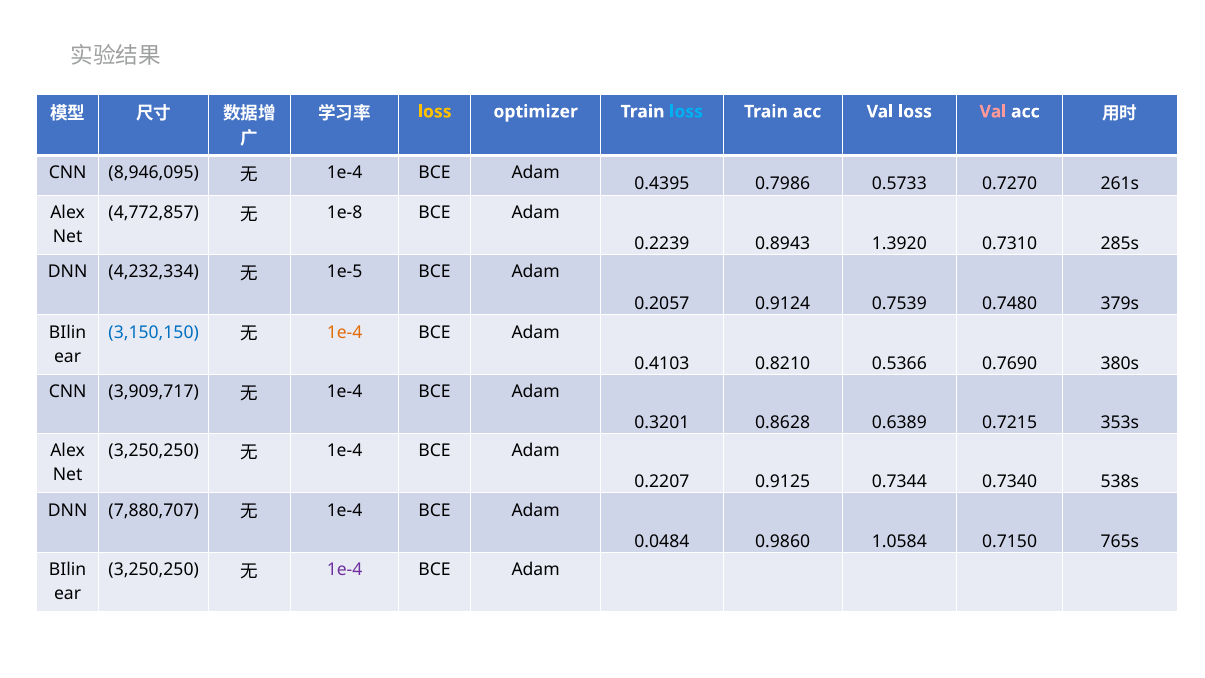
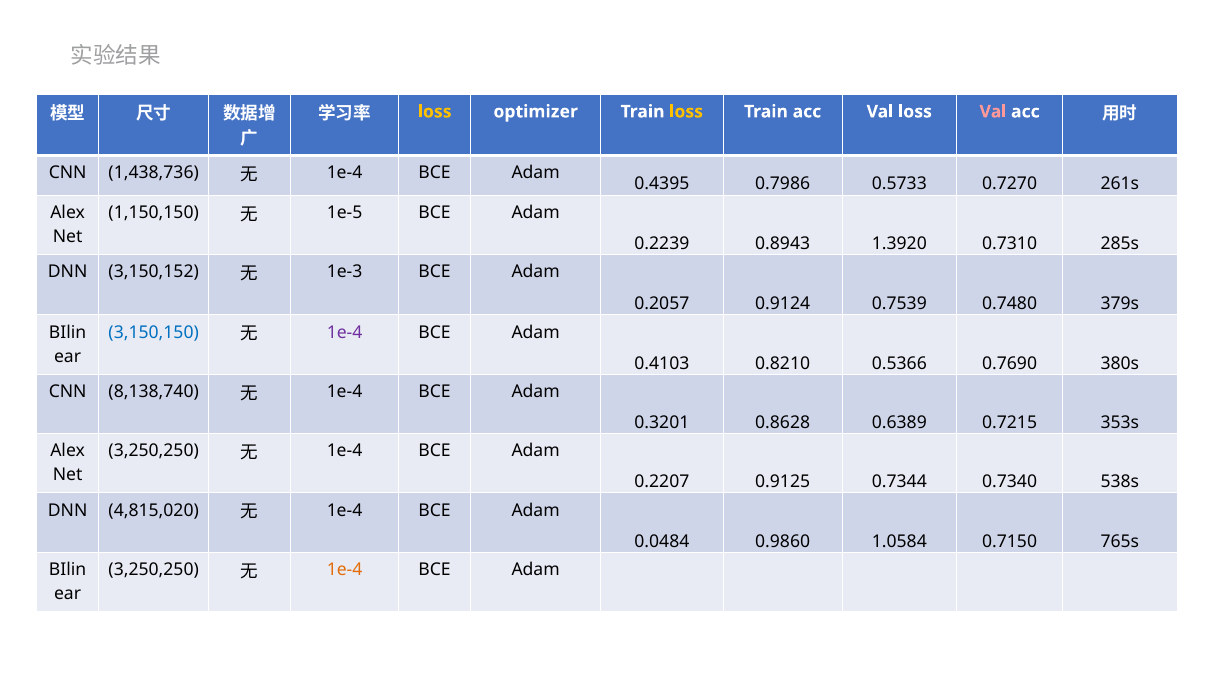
loss colour: light blue -> yellow (686, 112)
8,946,095: 8,946,095 -> 1,438,736 (154, 173)
4,772,857: 4,772,857 -> 1,150,150 (154, 213)
1e-8: 1e-8 -> 1e-5 (345, 213)
4,232,334: 4,232,334 -> 3,150,152 (154, 272)
1e-5: 1e-5 -> 1e-3 (345, 272)
1e-4 colour: orange -> purple (345, 332)
3,909,717: 3,909,717 -> 8,138,740 (154, 392)
7,880,707: 7,880,707 -> 4,815,020 (154, 510)
1e-4 colour: purple -> orange (345, 570)
